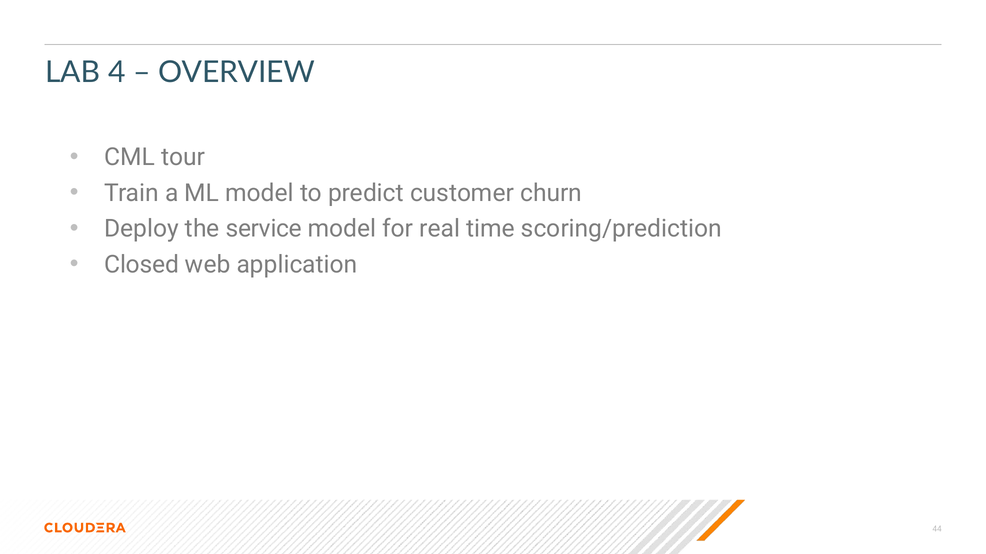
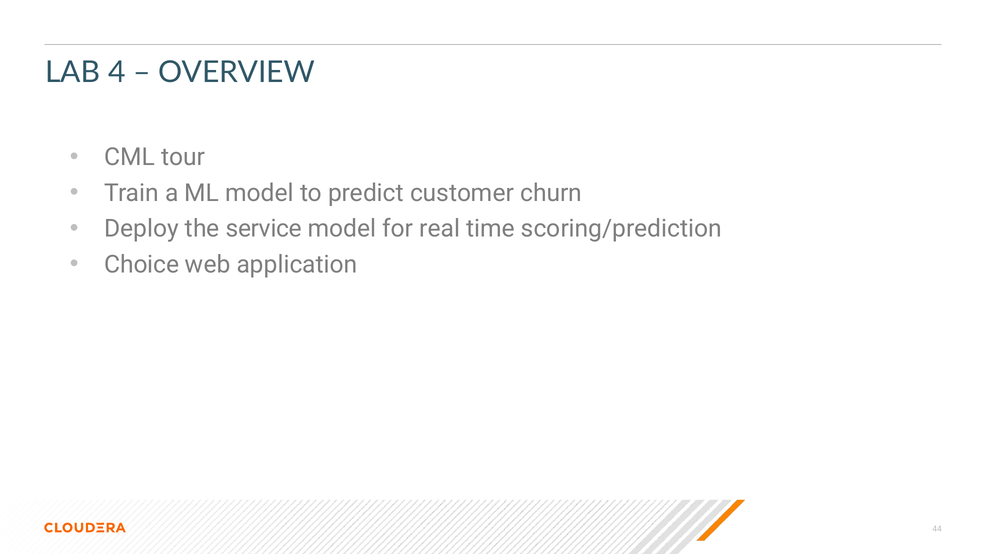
Closed: Closed -> Choice (142, 265)
